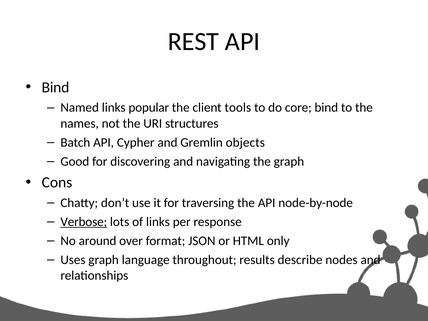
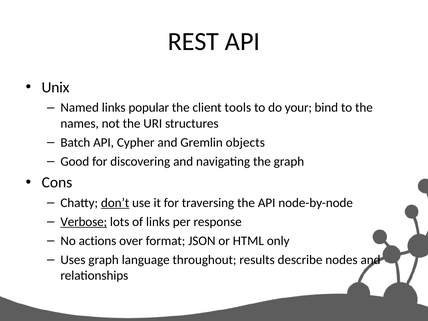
Bind: Bind -> Unix (55, 87)
core: core -> your (298, 108)
don’t underline: none -> present (115, 203)
around: around -> actions (98, 241)
